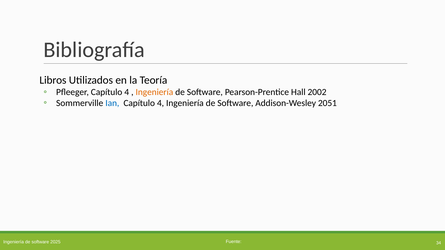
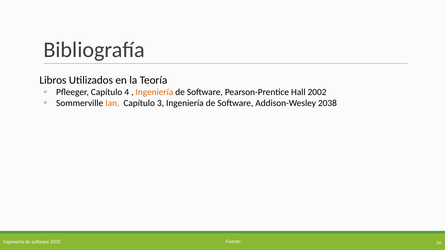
Ian colour: blue -> orange (112, 103)
4: 4 -> 3 (161, 103)
2051: 2051 -> 2038 (327, 103)
